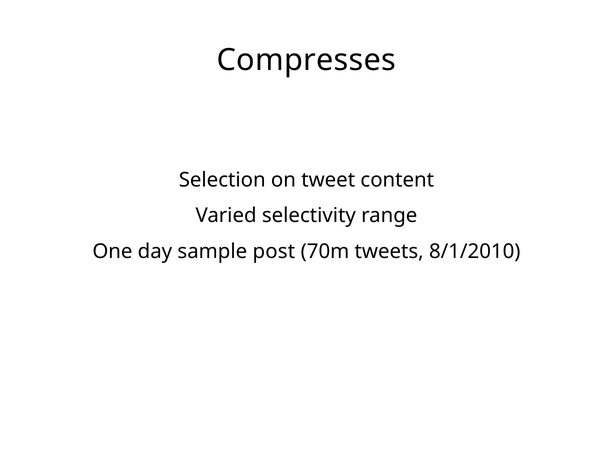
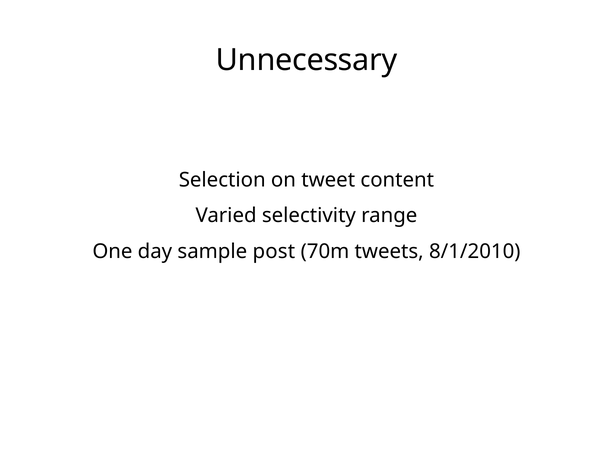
Compresses: Compresses -> Unnecessary (307, 60)
